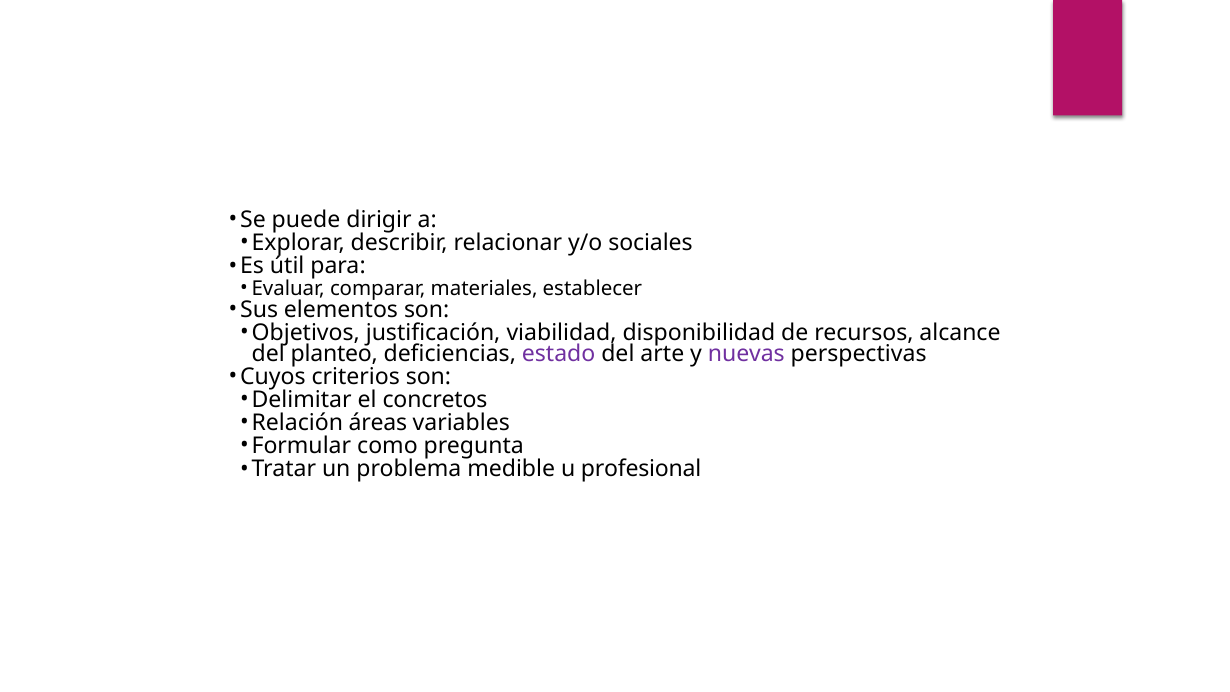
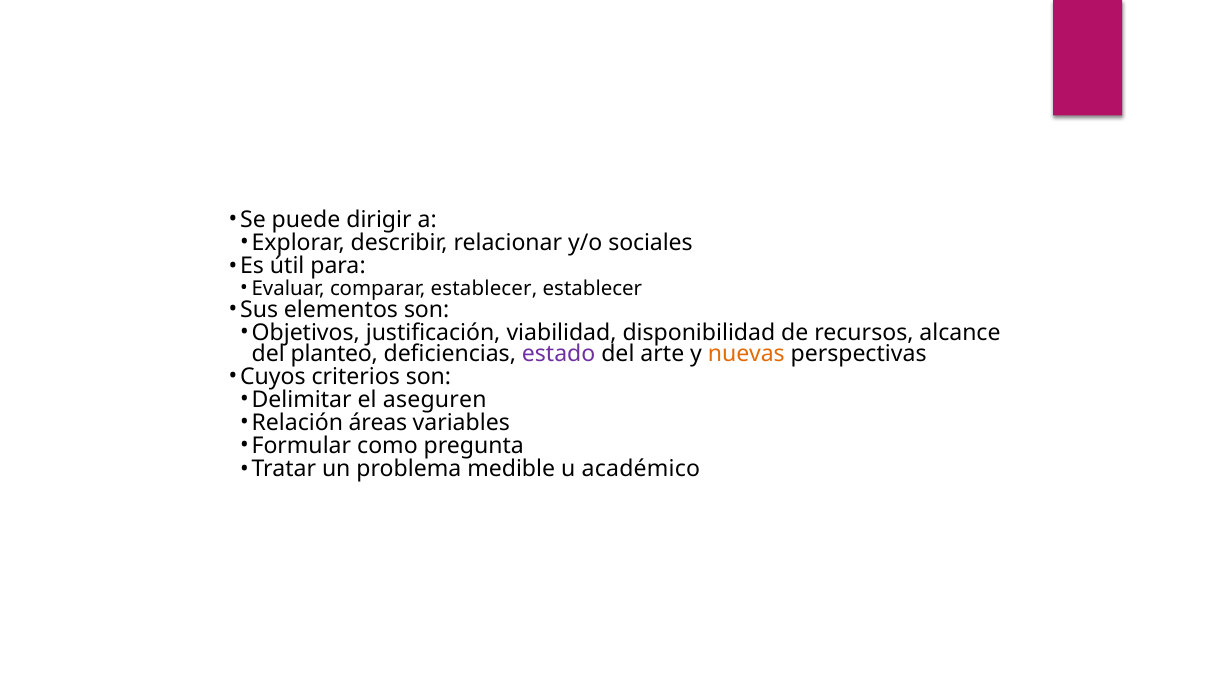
comparar materiales: materiales -> establecer (484, 288)
nuevas colour: purple -> orange (746, 354)
concretos: concretos -> aseguren (435, 400)
profesional: profesional -> académico (641, 469)
